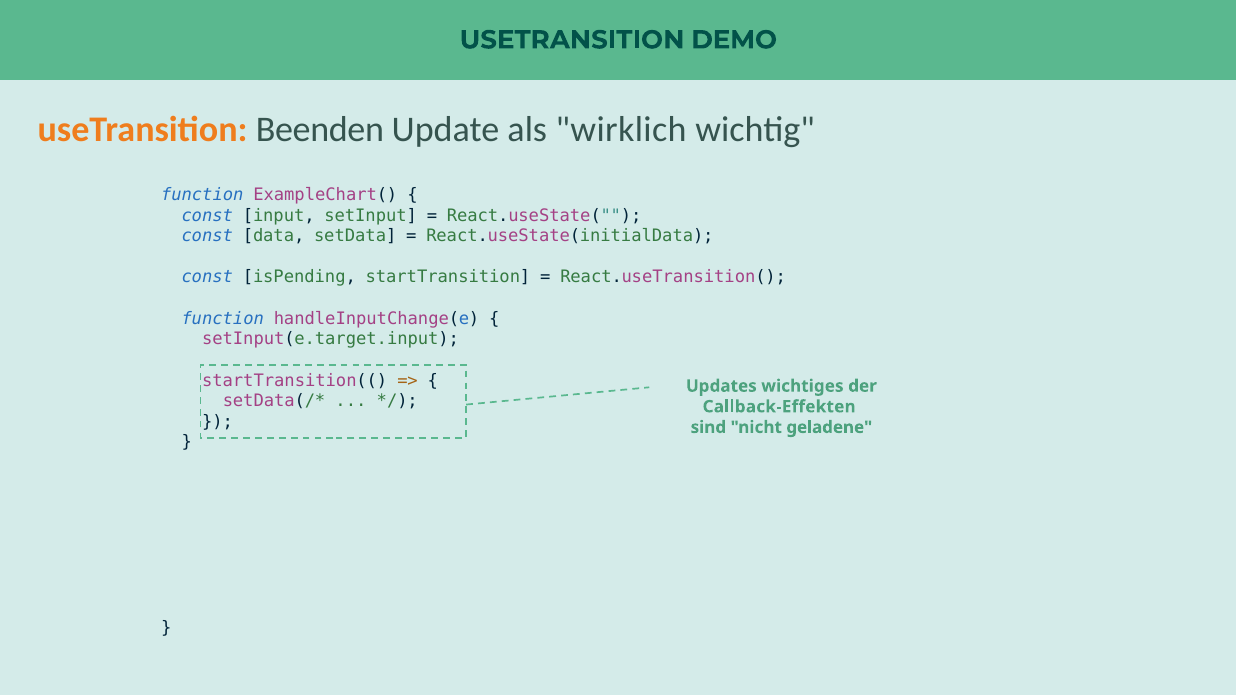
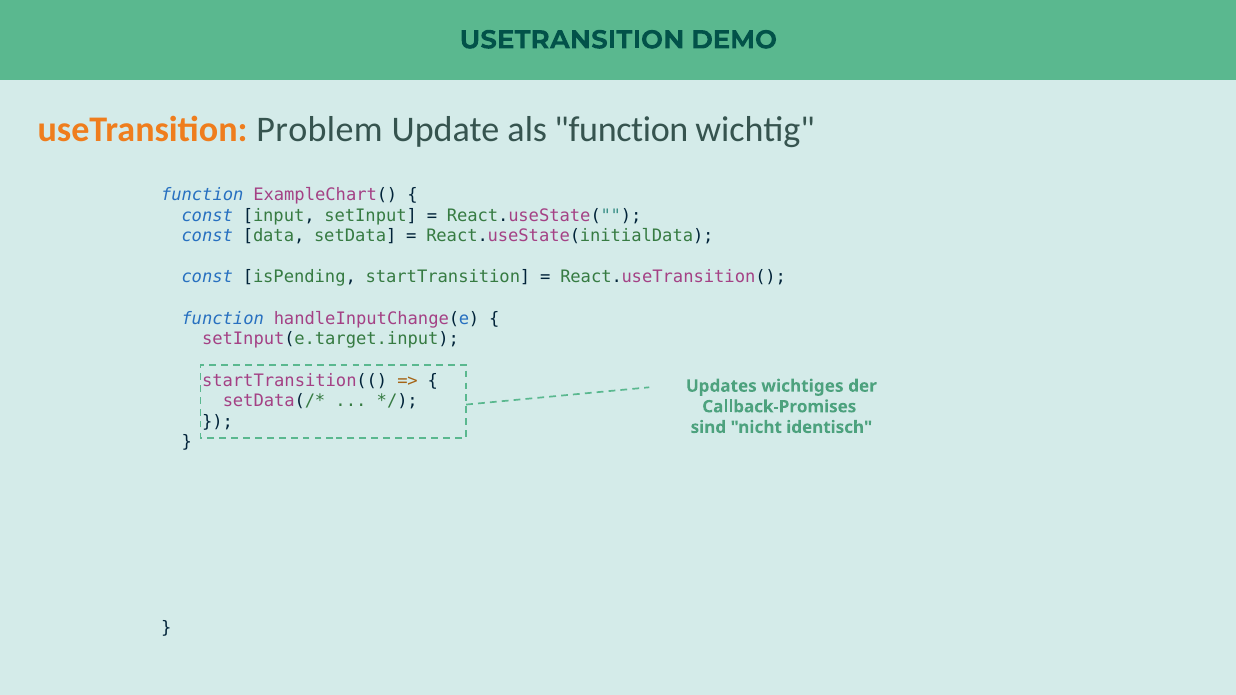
Beenden: Beenden -> Problem (320, 129)
als wirklich: wirklich -> function (621, 129)
Callback-Effekten: Callback-Effekten -> Callback-Promises (779, 407)
geladene: geladene -> identisch (829, 427)
